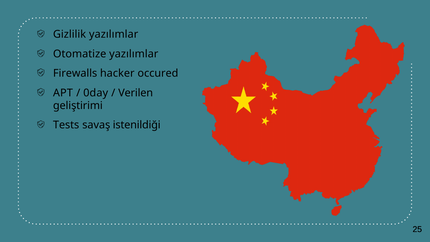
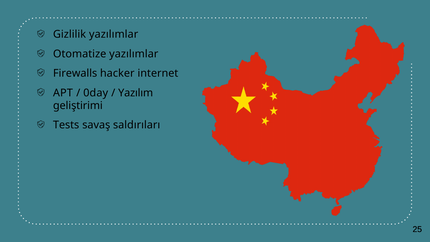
occured: occured -> internet (158, 73)
Verilen: Verilen -> Yazılım (136, 93)
istenildiği: istenildiği -> saldırıları (137, 125)
